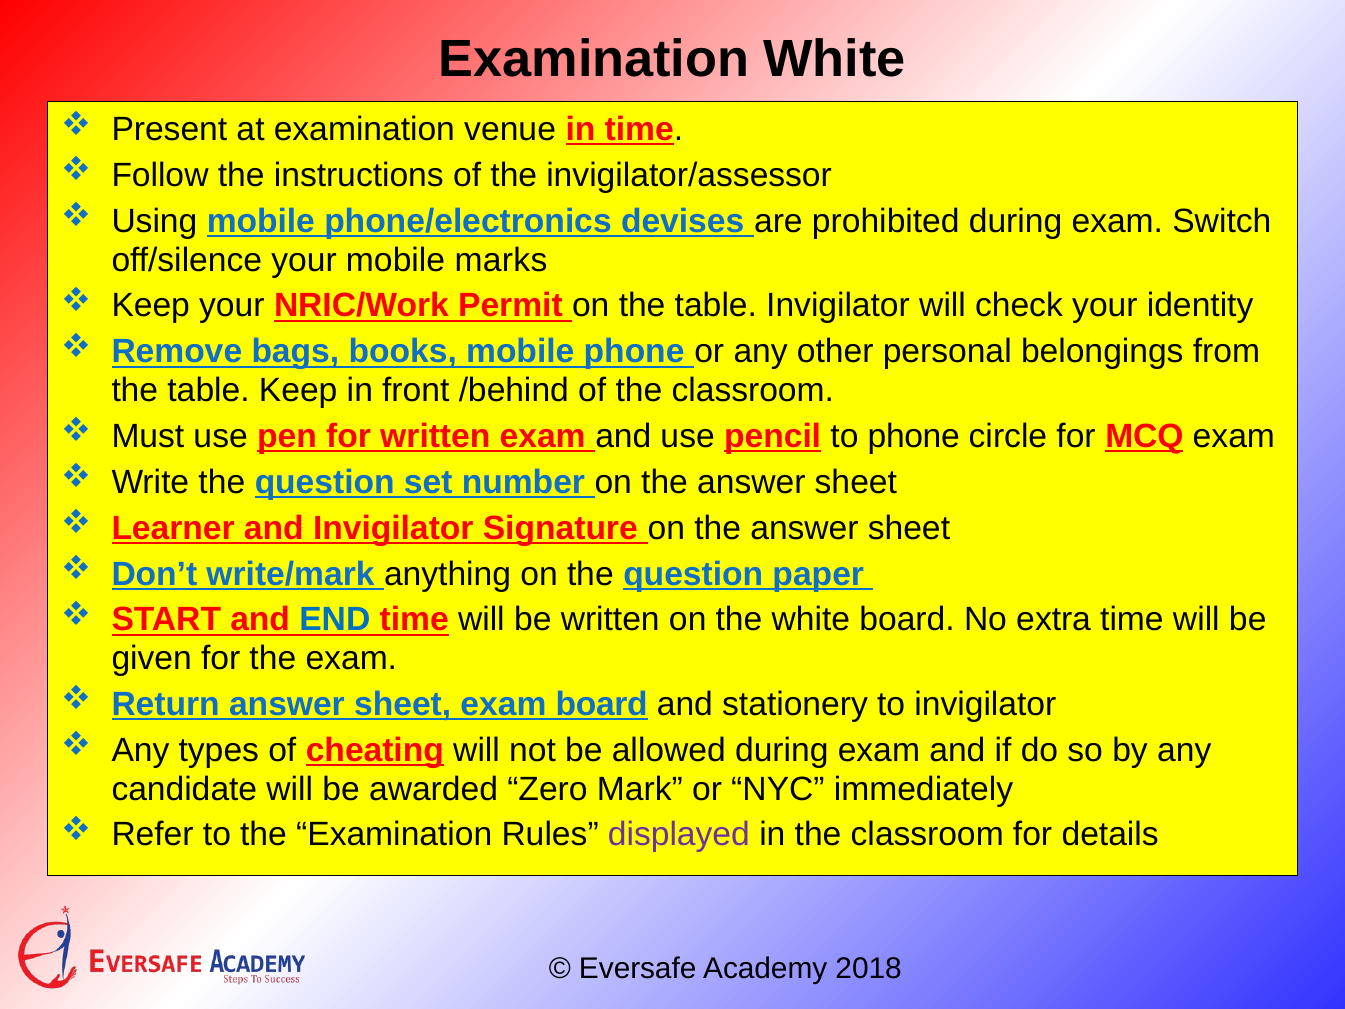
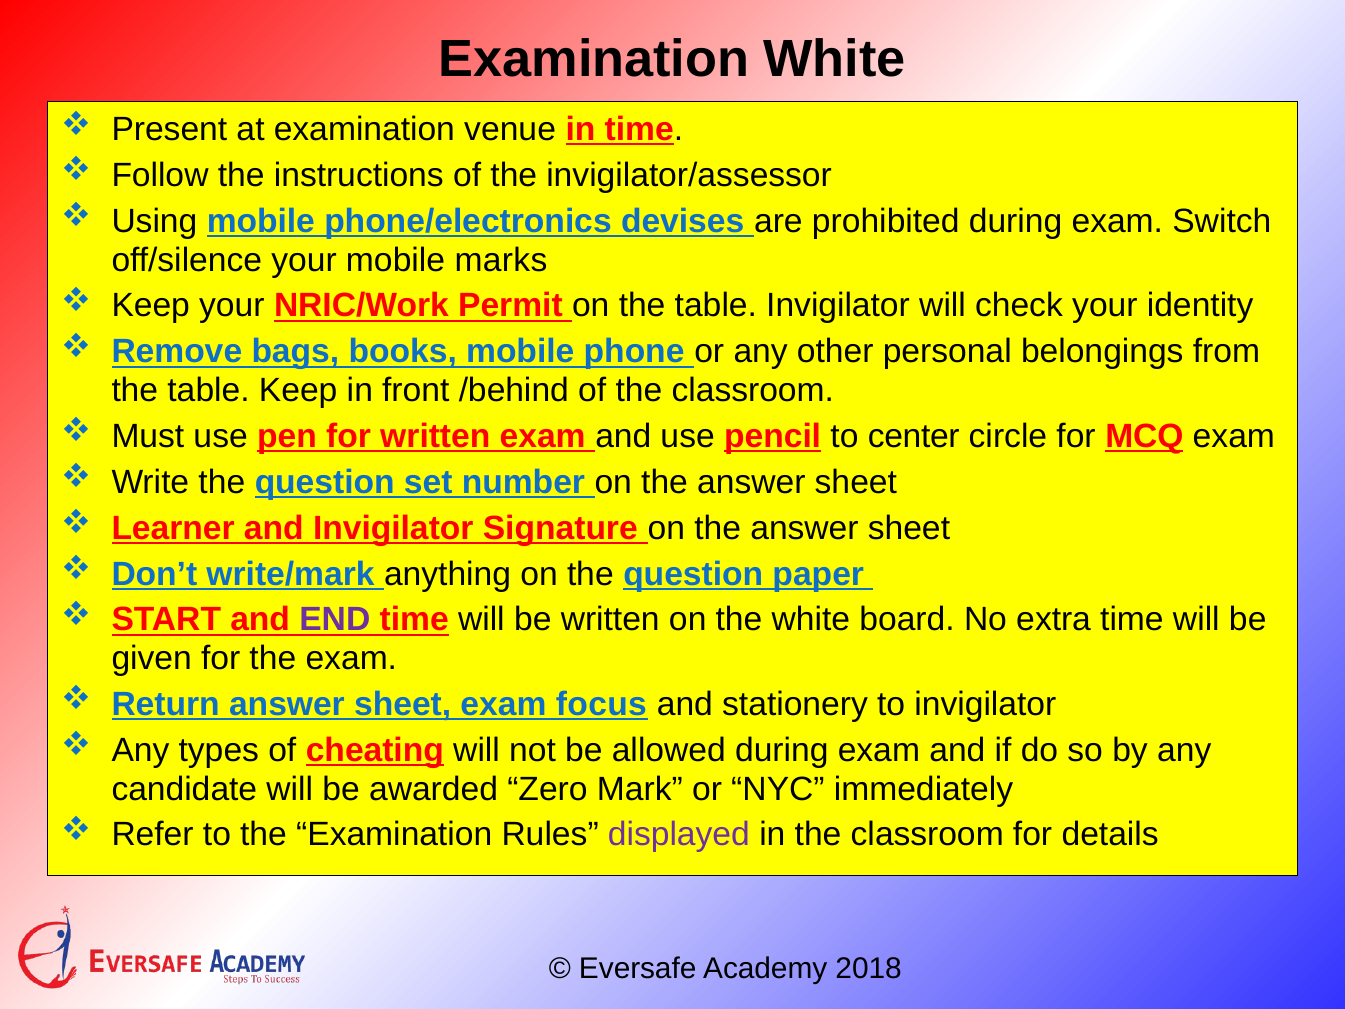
to phone: phone -> center (914, 436)
END colour: blue -> purple (335, 620)
exam board: board -> focus (601, 704)
